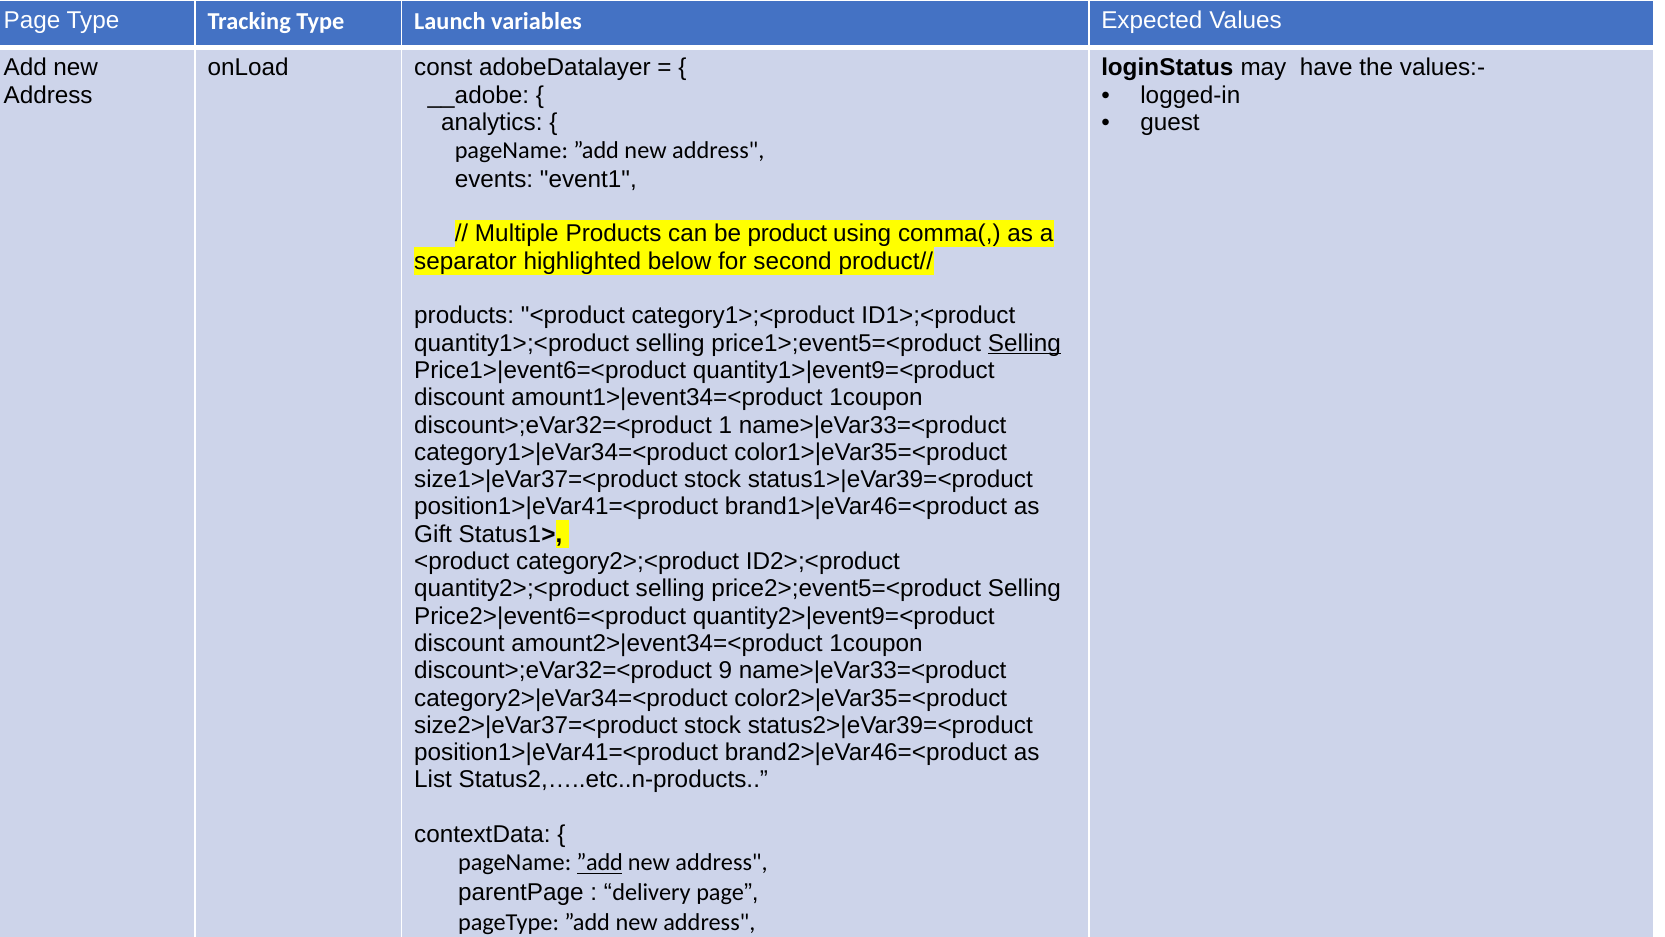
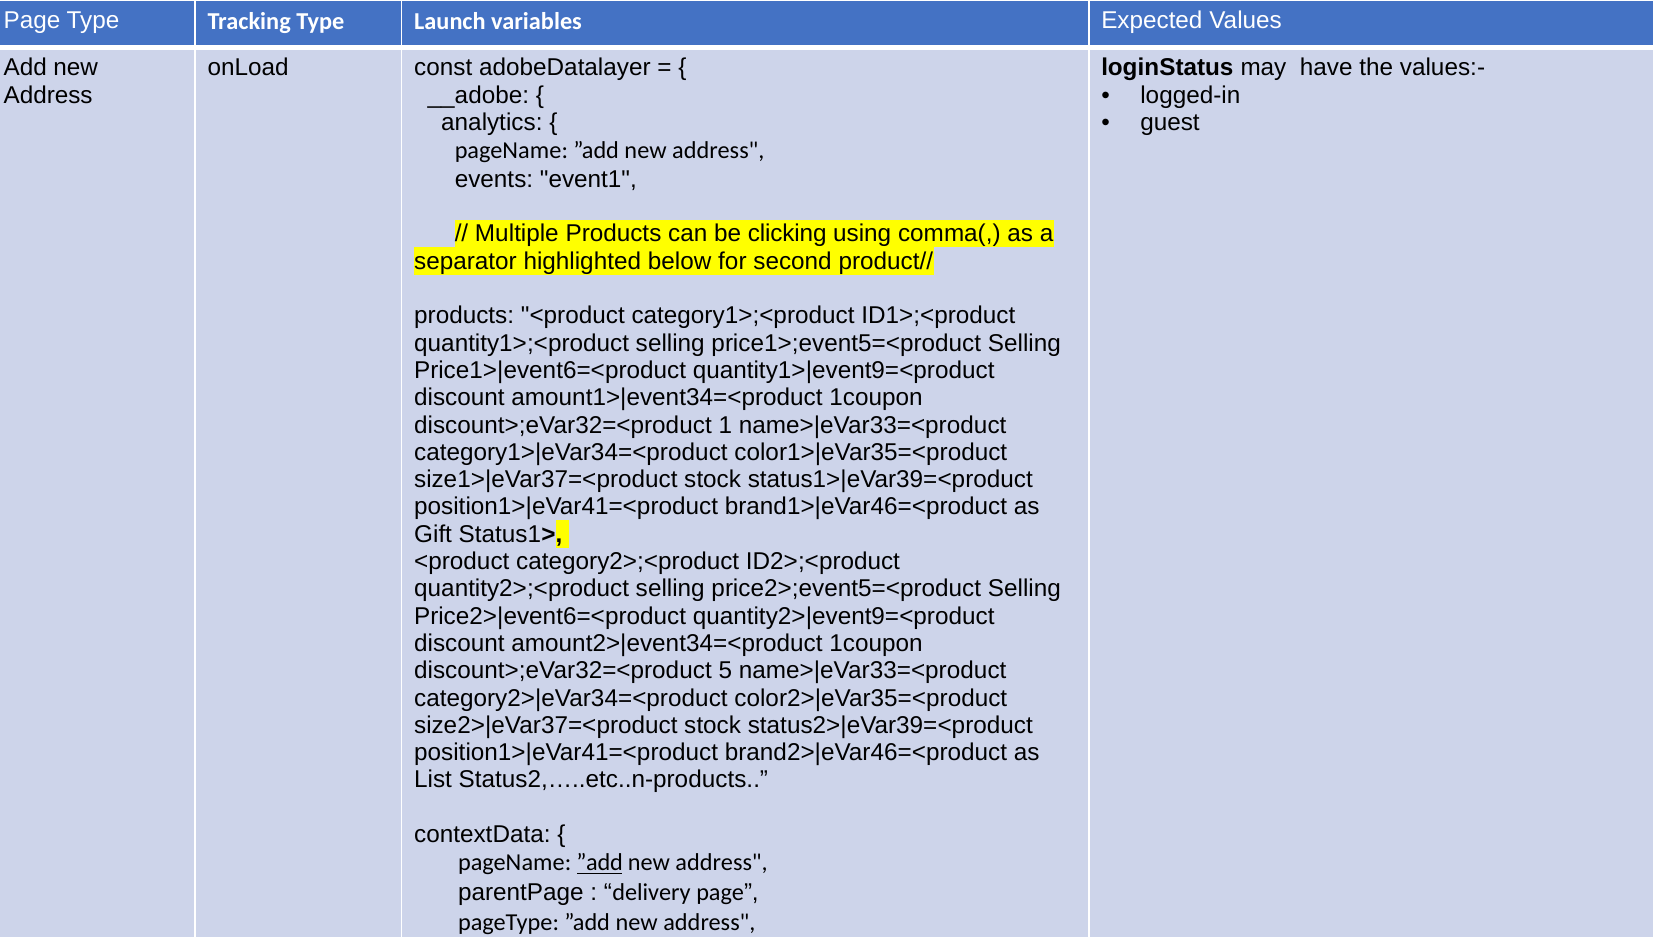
product: product -> clicking (787, 234)
Selling underline: present -> none (1024, 343)
9: 9 -> 5 (725, 670)
